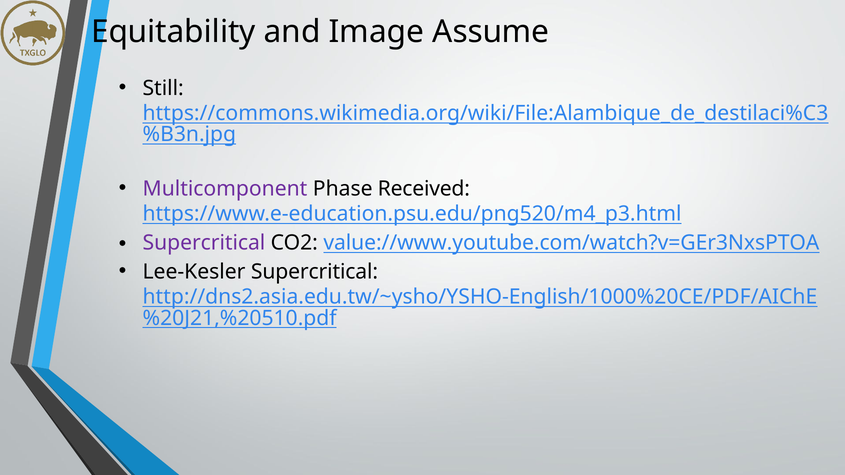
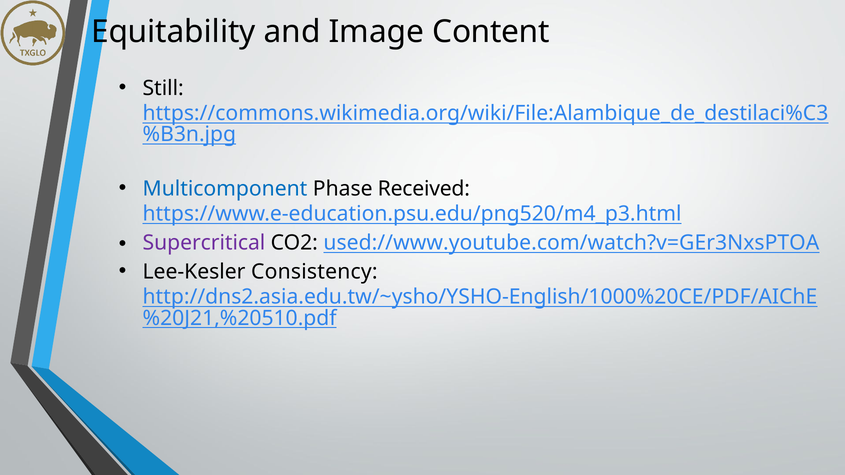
Assume: Assume -> Content (491, 32)
Multicomponent colour: purple -> blue (225, 189)
value://www.youtube.com/watch?v=GEr3NxsPTOA: value://www.youtube.com/watch?v=GEr3NxsPTOA -> used://www.youtube.com/watch?v=GEr3NxsPTOA (571, 243)
Lee-Kesler Supercritical: Supercritical -> Consistency (314, 272)
